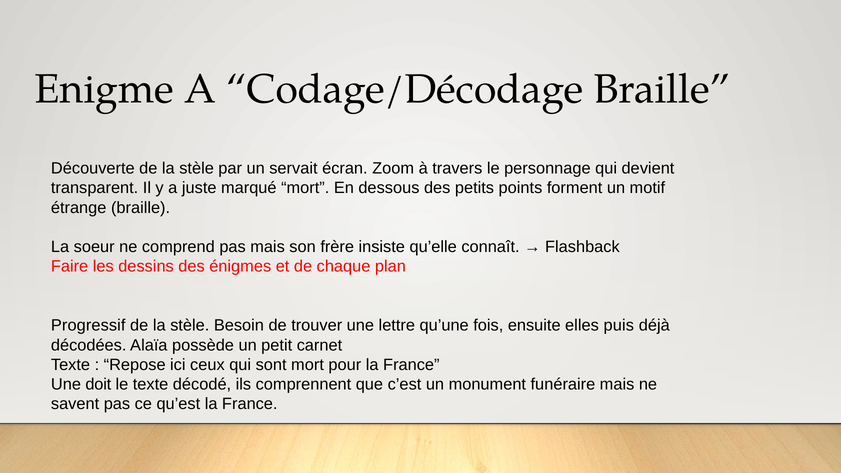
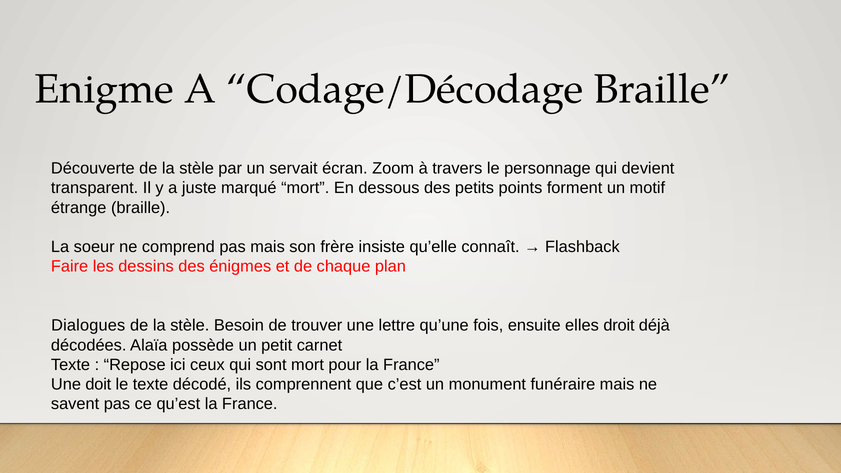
Progressif: Progressif -> Dialogues (88, 326)
puis: puis -> droit (619, 326)
